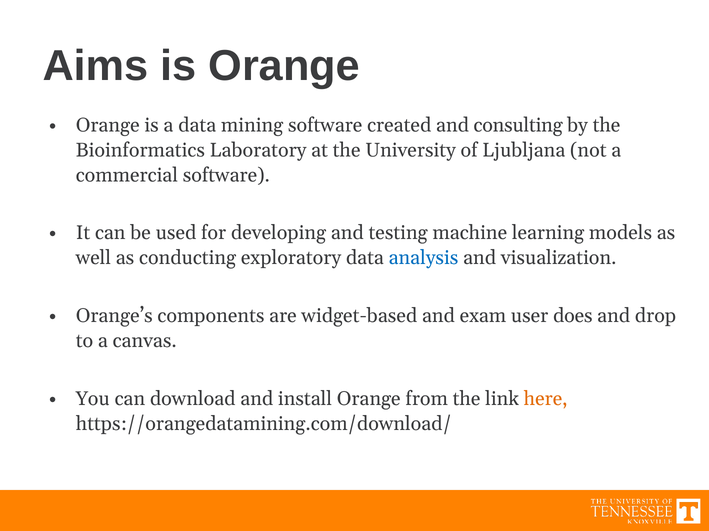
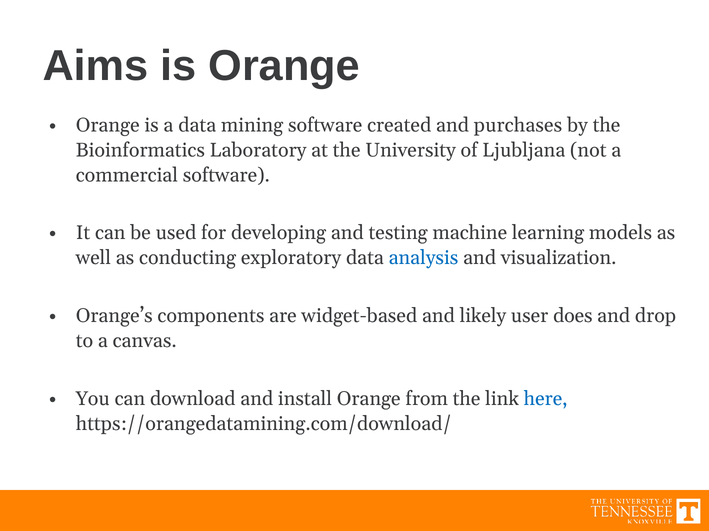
consulting: consulting -> purchases (518, 125)
exam: exam -> likely (483, 316)
here colour: orange -> blue (546, 399)
